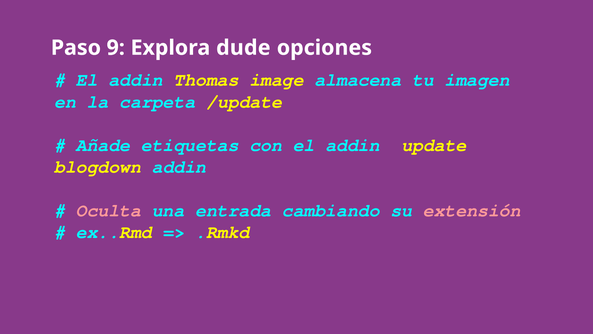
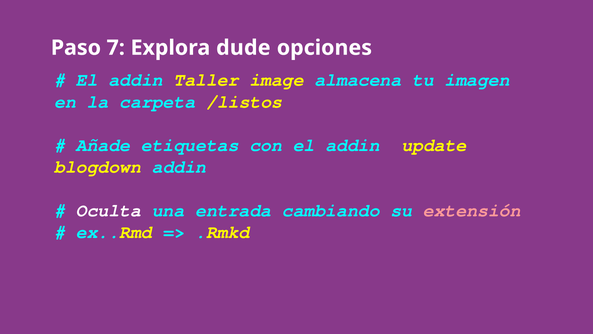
9: 9 -> 7 (116, 48)
Thomas: Thomas -> Taller (206, 80)
/update: /update -> /listos (244, 102)
Oculta colour: pink -> white (108, 210)
